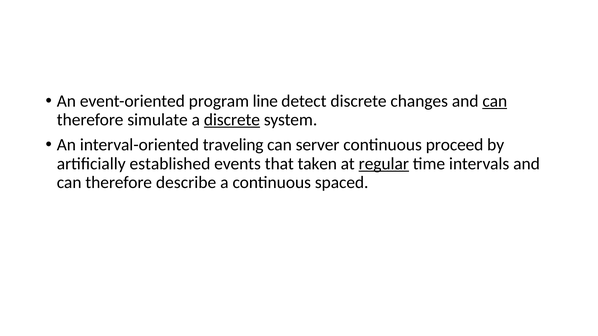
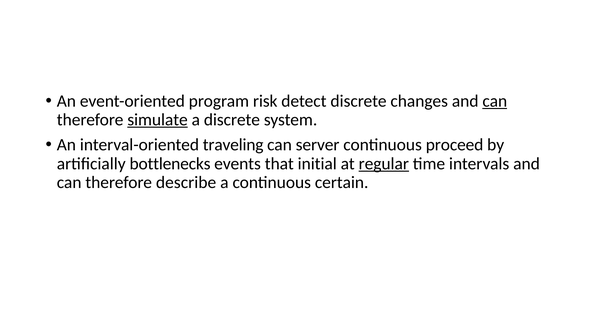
line: line -> risk (265, 101)
simulate underline: none -> present (158, 120)
discrete underline: present -> none (232, 120)
established: established -> bottlenecks (170, 164)
taken: taken -> initial (317, 164)
spaced: spaced -> certain (342, 183)
